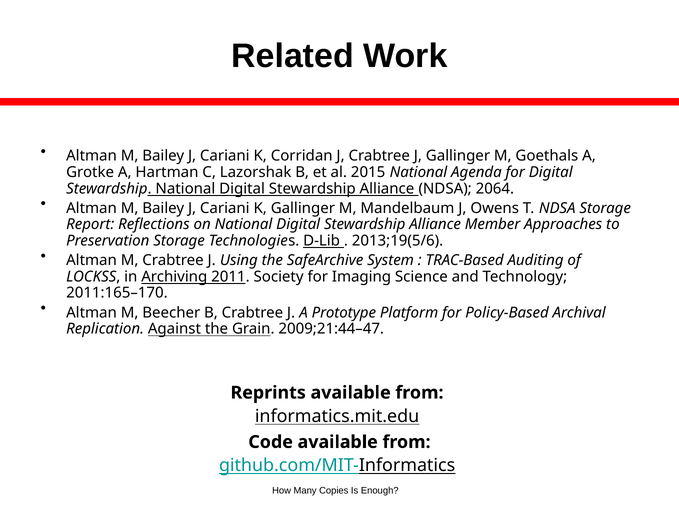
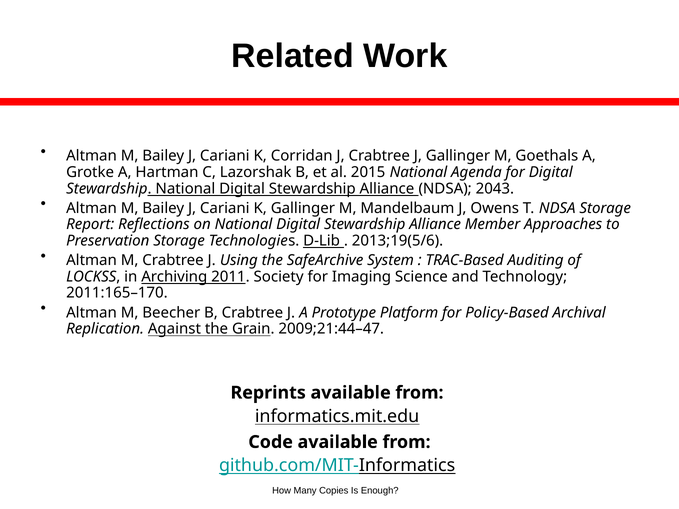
2064: 2064 -> 2043 (495, 189)
